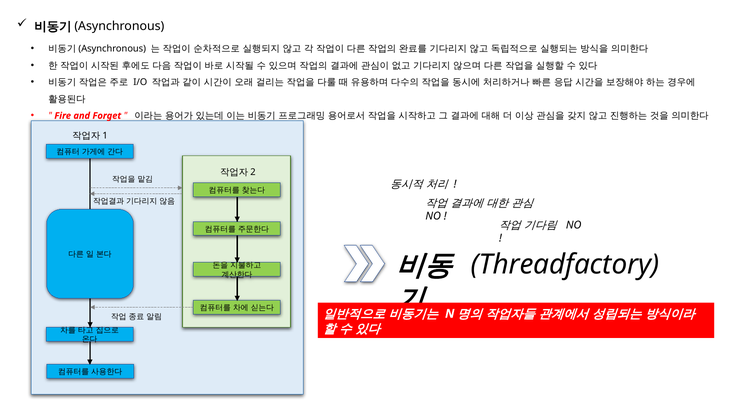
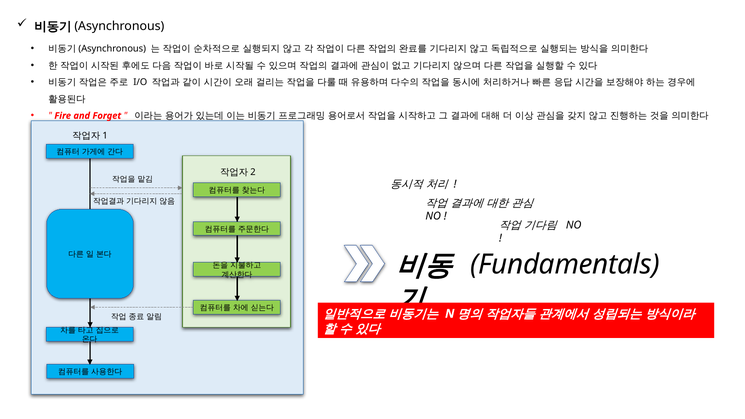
Threadfactory: Threadfactory -> Fundamentals (565, 264)
